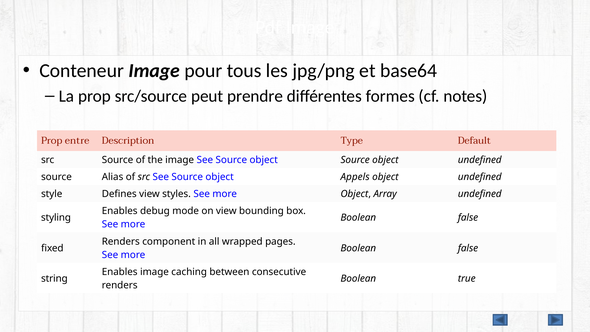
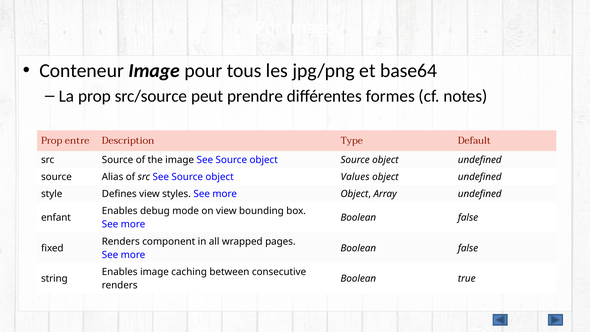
Appels: Appels -> Values (355, 177)
styling: styling -> enfant (56, 218)
